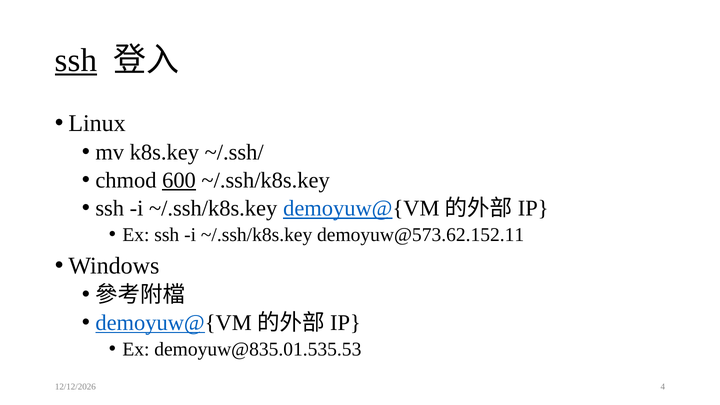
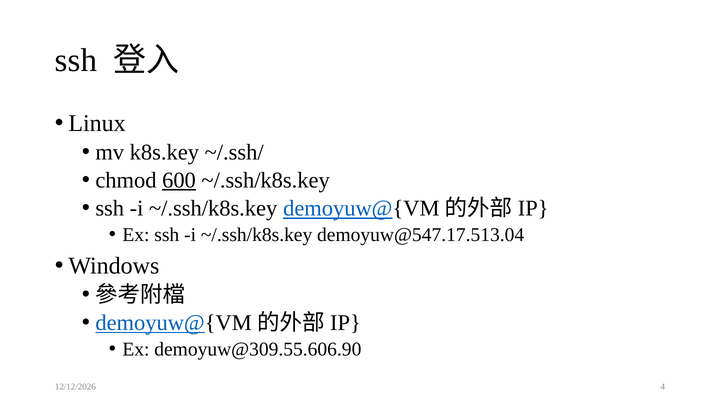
ssh underline: present -> none (76, 60)
demoyuw@573.62.152.11: demoyuw@573.62.152.11 -> demoyuw@547.17.513.04 (421, 235)
demoyuw@835.01.535.53: demoyuw@835.01.535.53 -> demoyuw@309.55.606.90 (258, 349)
